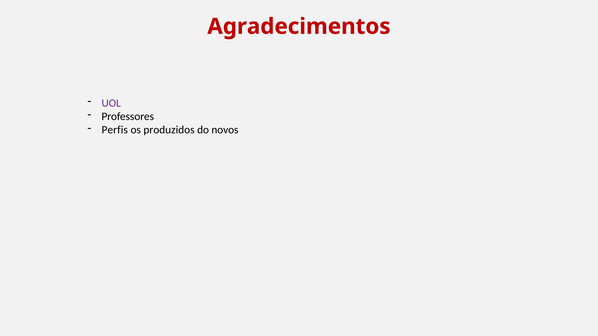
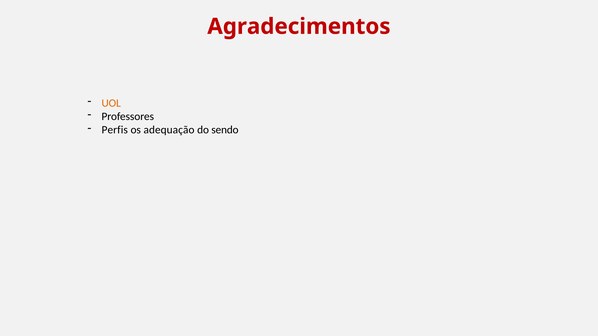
UOL colour: purple -> orange (111, 103)
produzidos: produzidos -> adequação (169, 130)
novos: novos -> sendo (225, 130)
